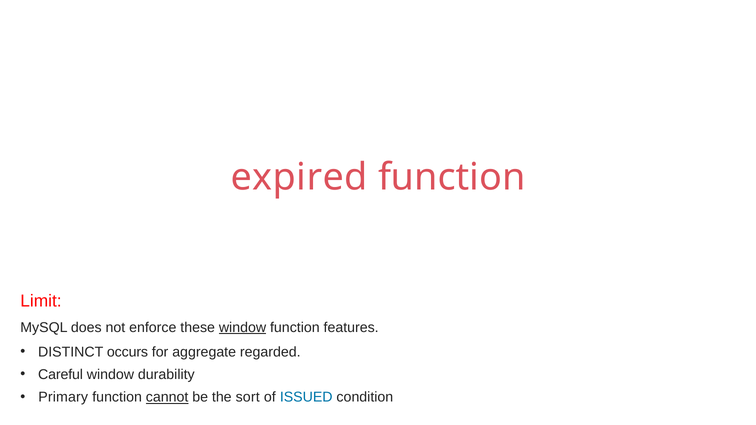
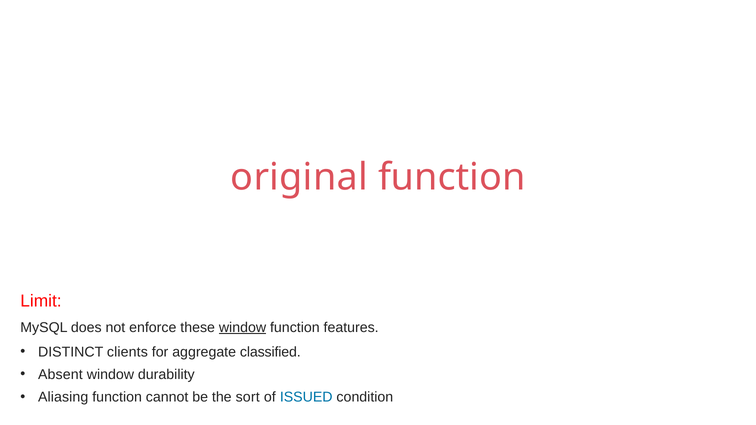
expired: expired -> original (299, 177)
occurs: occurs -> clients (127, 352)
regarded: regarded -> classified (270, 352)
Careful: Careful -> Absent (60, 375)
Primary: Primary -> Aliasing (63, 397)
cannot underline: present -> none (167, 397)
